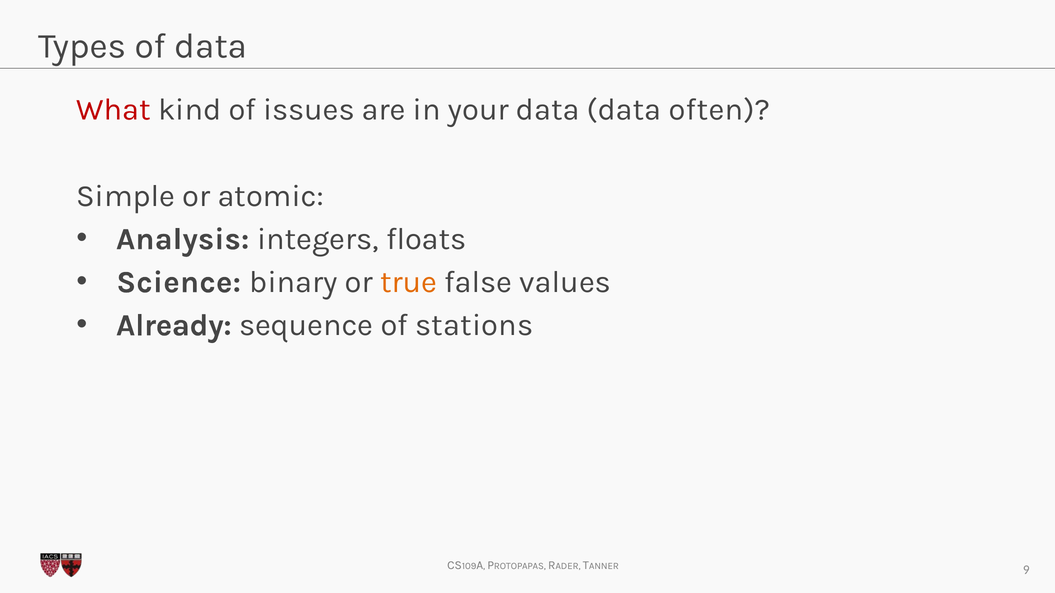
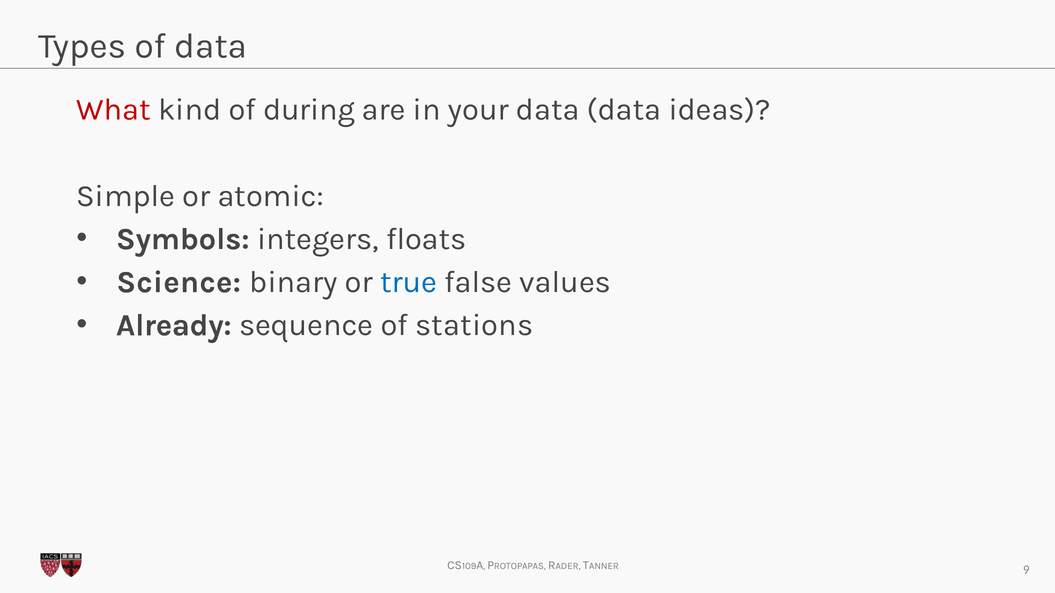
issues: issues -> during (309, 110)
often: often -> ideas (720, 110)
Analysis: Analysis -> Symbols (183, 239)
true colour: orange -> blue (409, 282)
